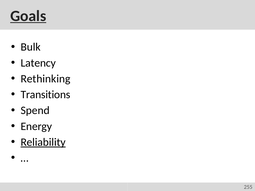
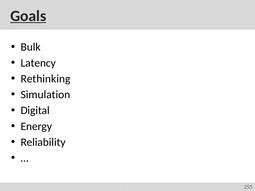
Transitions: Transitions -> Simulation (45, 95)
Spend: Spend -> Digital (35, 111)
Reliability underline: present -> none (43, 142)
